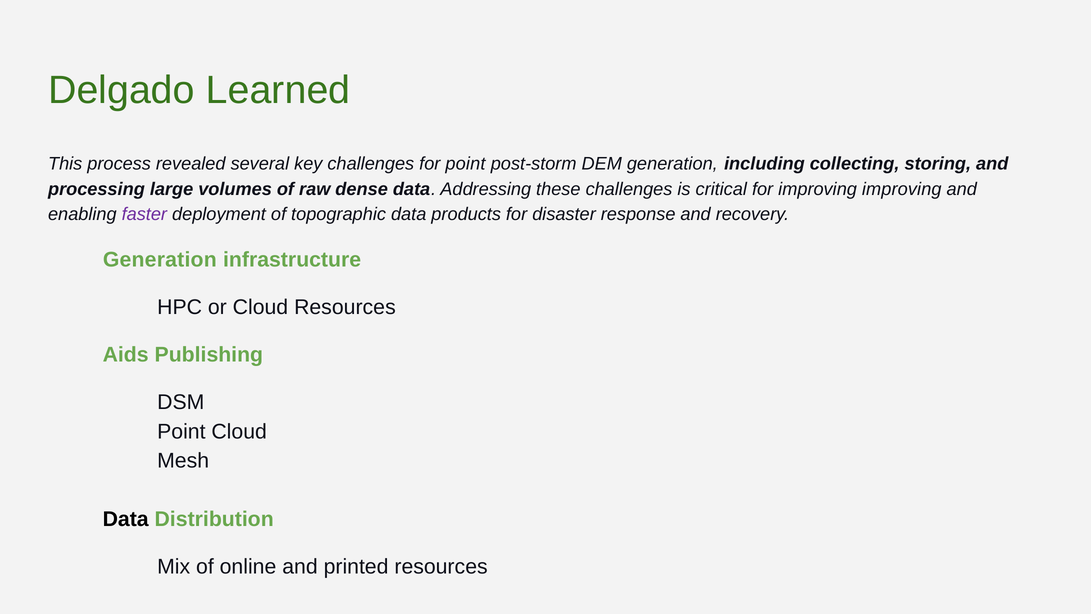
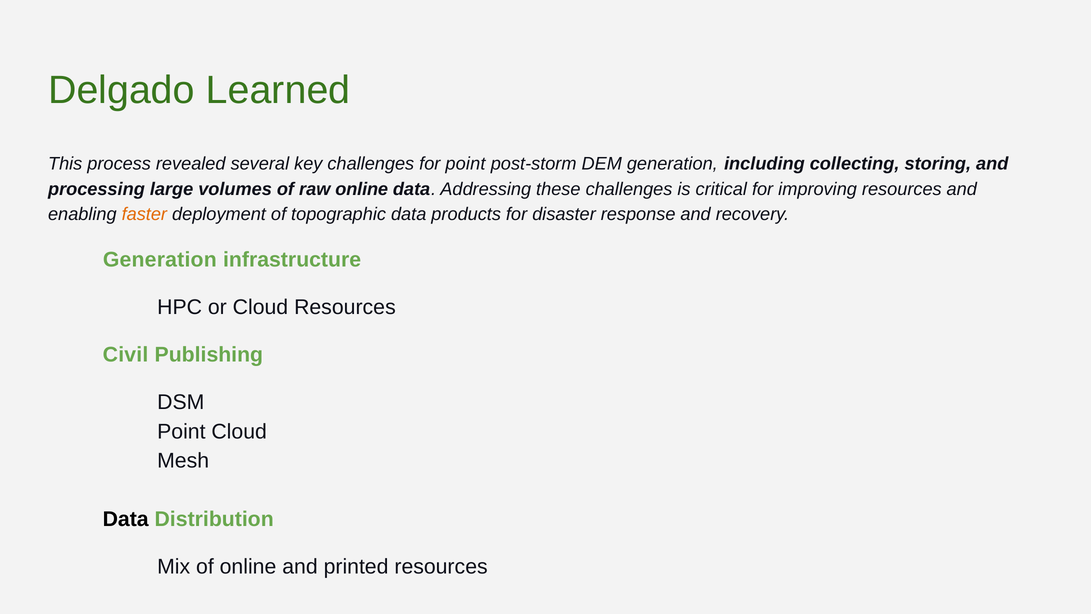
raw dense: dense -> online (362, 189)
improving improving: improving -> resources (902, 189)
faster colour: purple -> orange (144, 214)
Aids: Aids -> Civil (126, 355)
